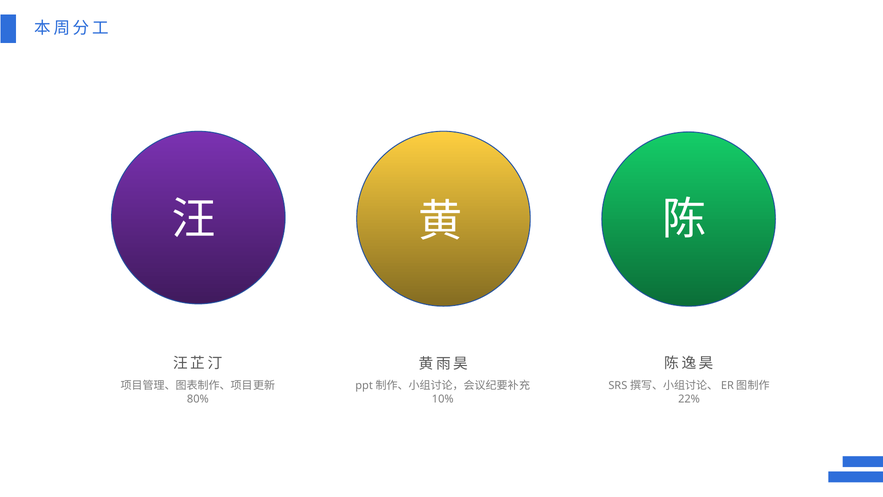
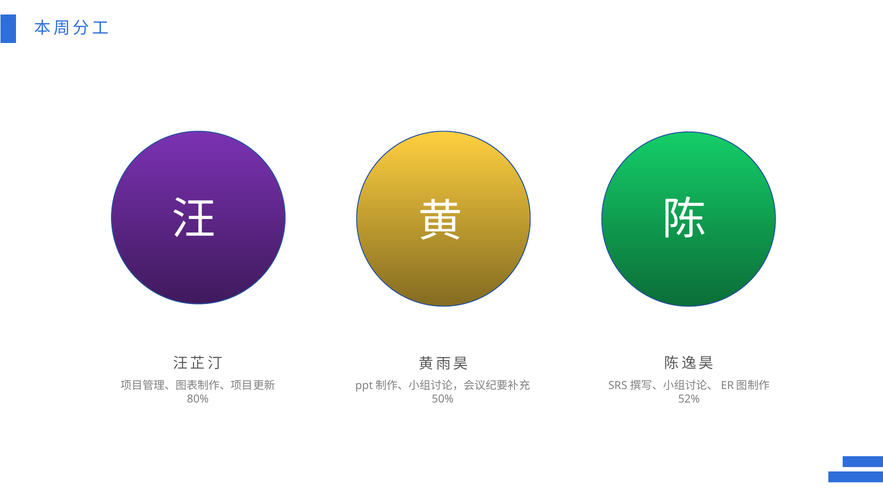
10%: 10% -> 50% (443, 399)
22%: 22% -> 52% (689, 399)
